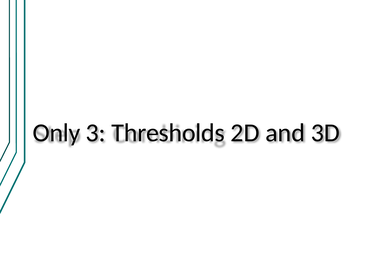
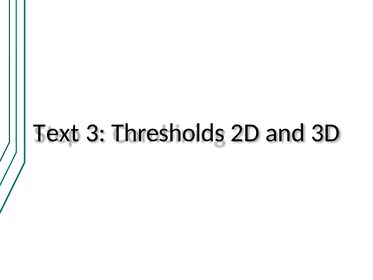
Only: Only -> Text (56, 133)
